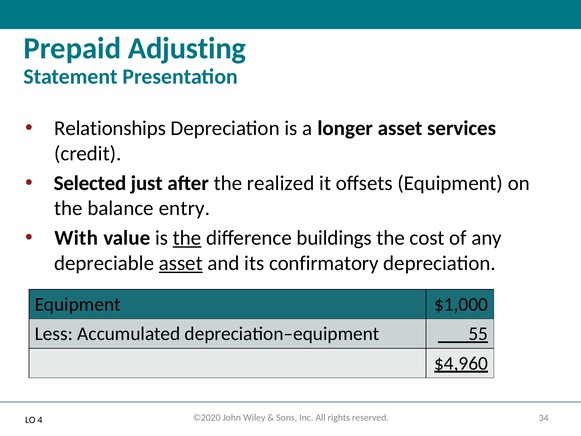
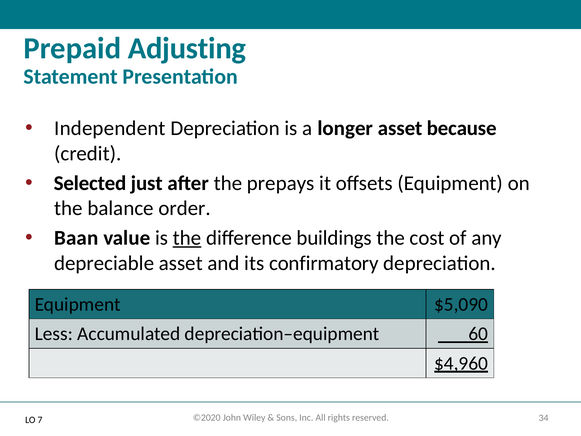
Relationships: Relationships -> Independent (110, 128)
services: services -> because (462, 128)
realized: realized -> prepays (281, 183)
entry: entry -> order (185, 208)
With: With -> Baan (76, 238)
asset underline: present -> none (181, 263)
$1,000: $1,000 -> $5,090 (461, 304)
55: 55 -> 60 (478, 334)
4: 4 -> 7 (40, 420)
